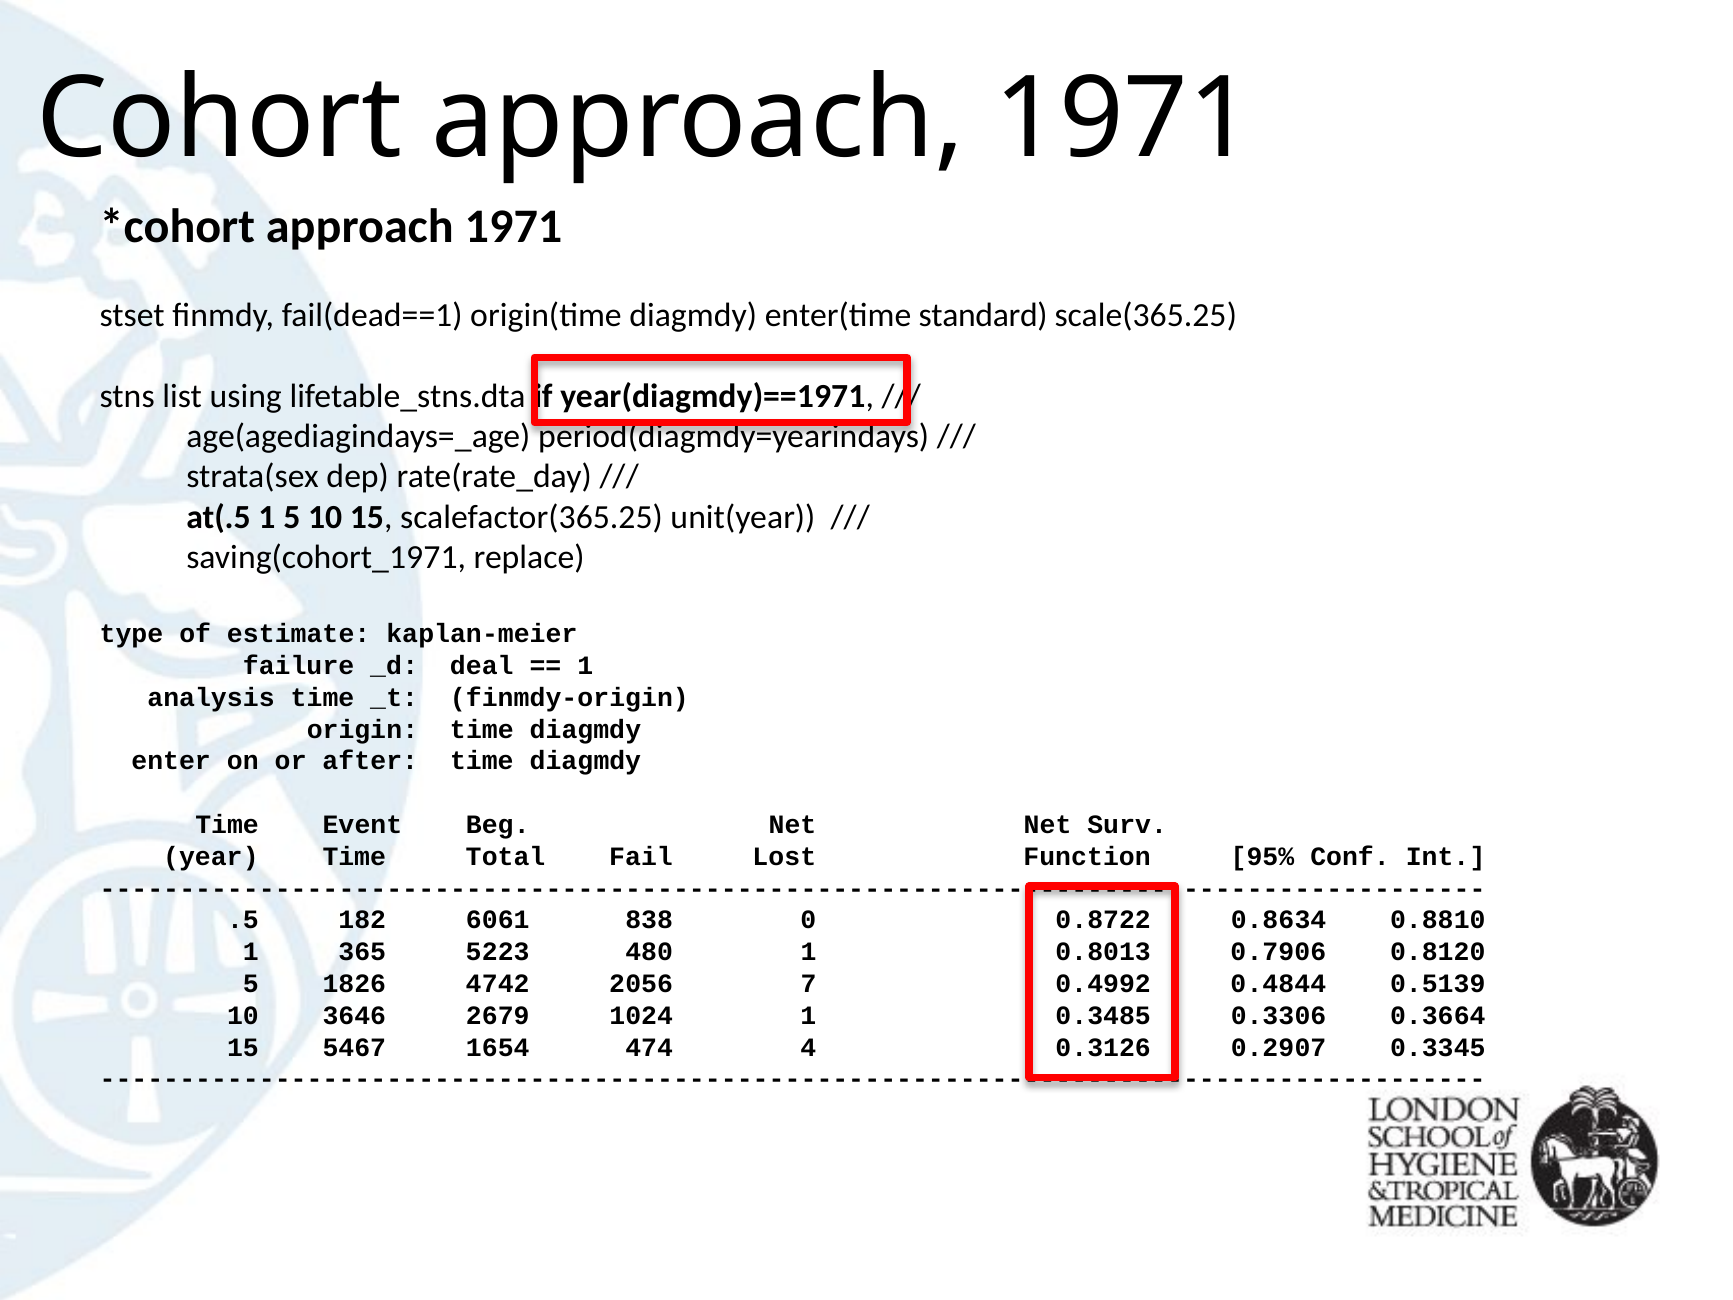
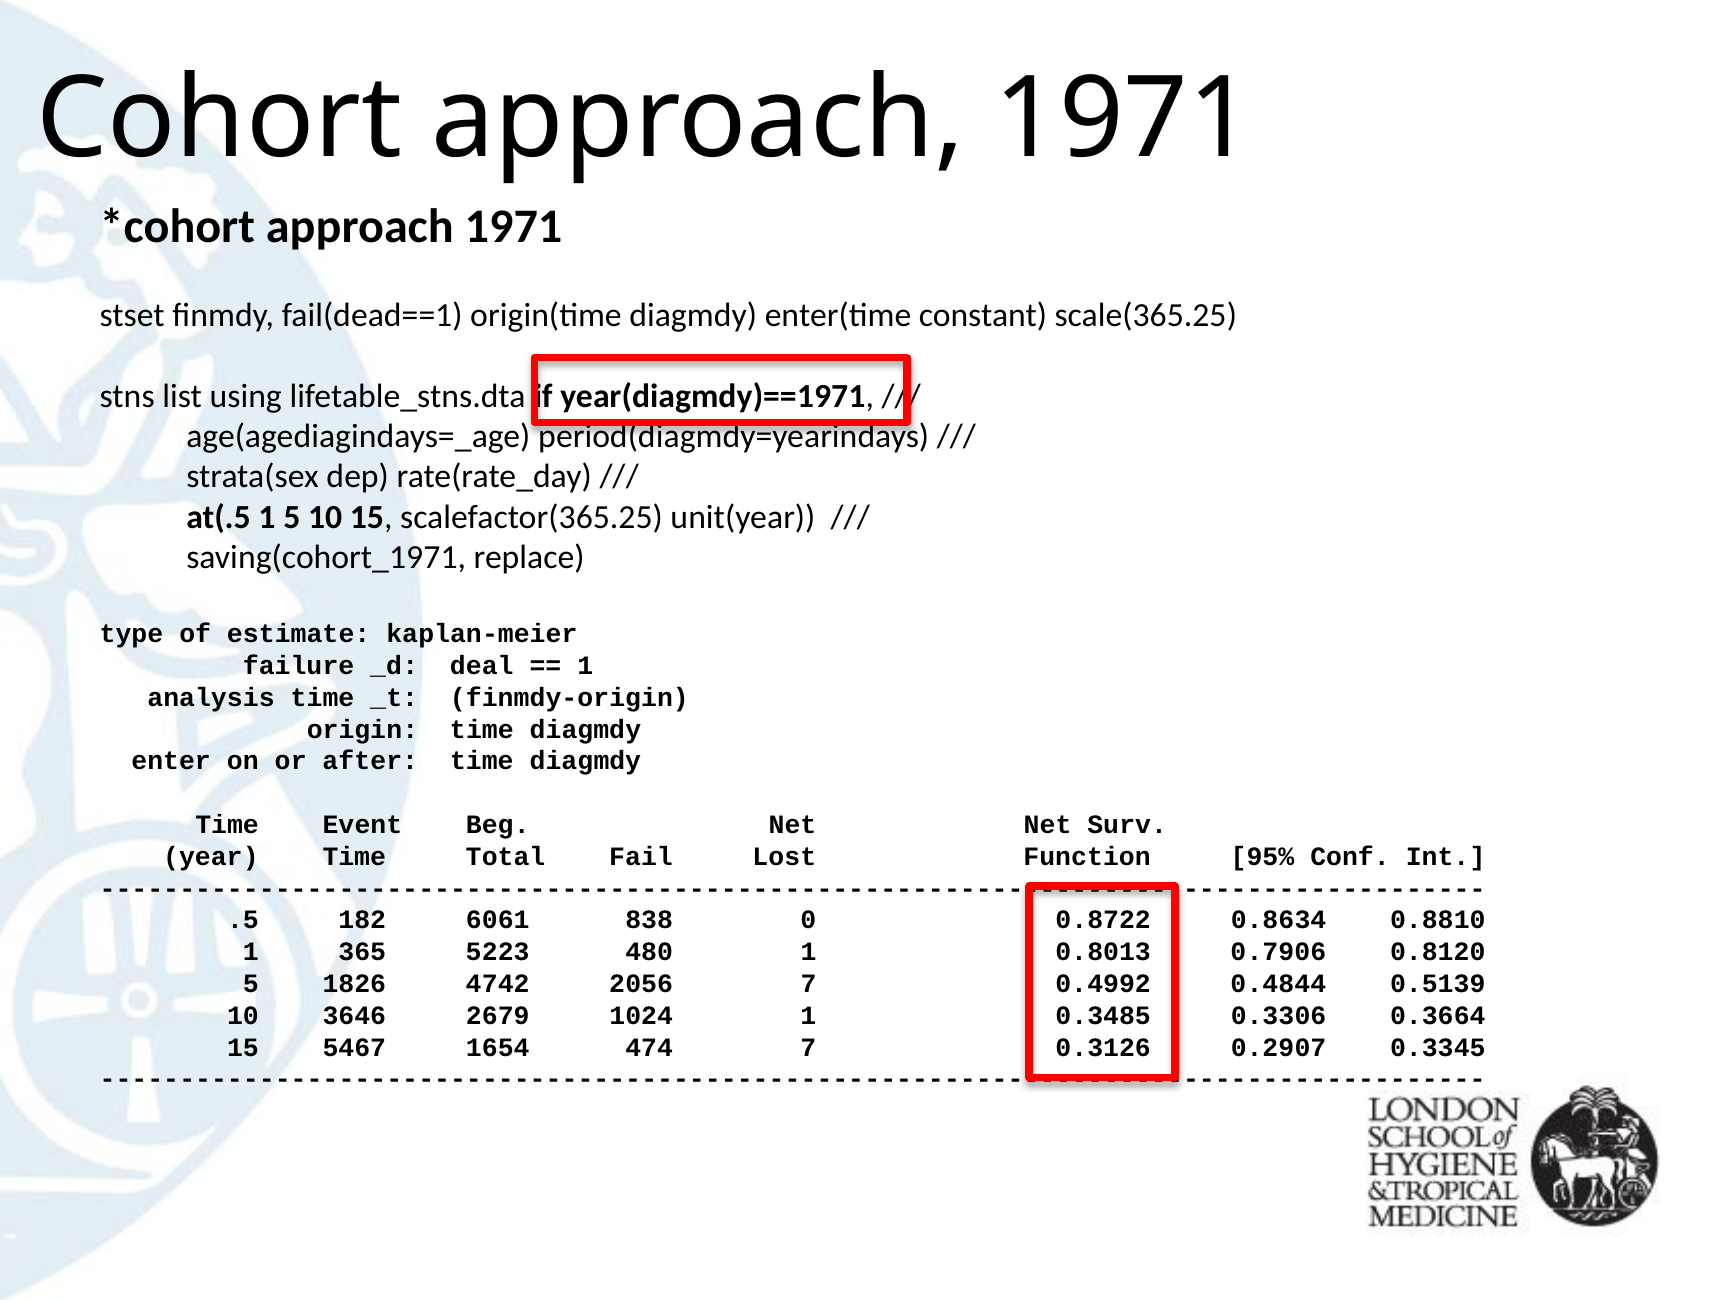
standard: standard -> constant (983, 315)
474 4: 4 -> 7 (808, 1047)
